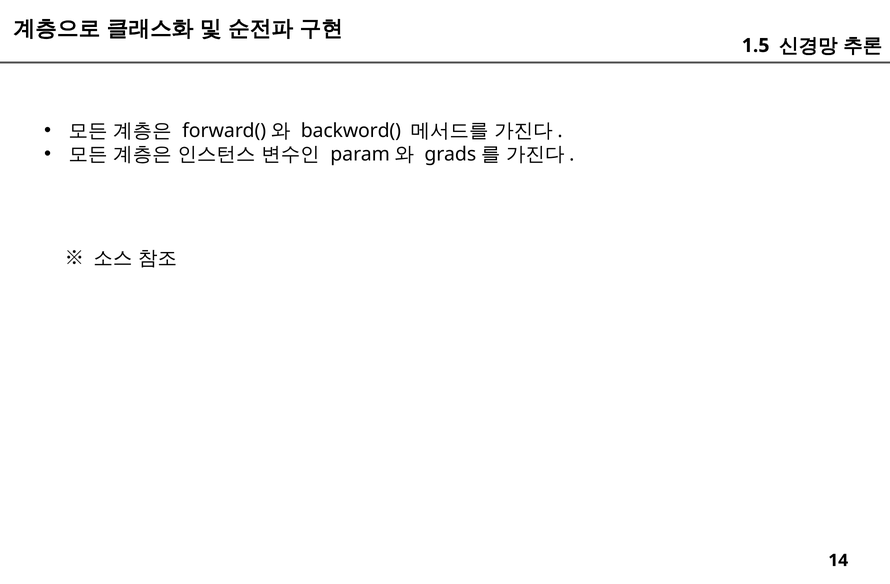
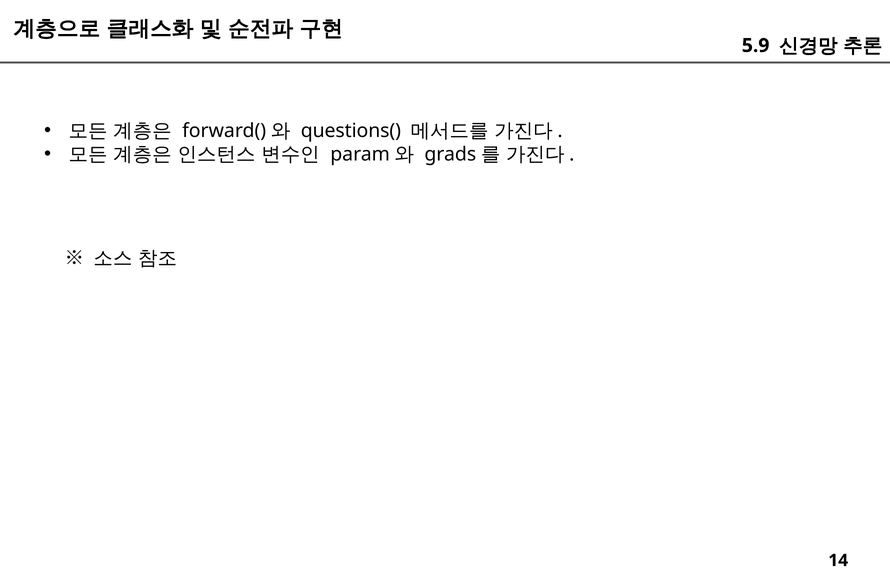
1.5: 1.5 -> 5.9 (756, 46)
backword(: backword( -> questions( (351, 131)
